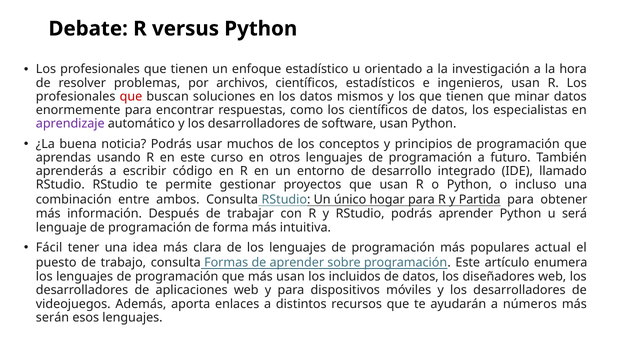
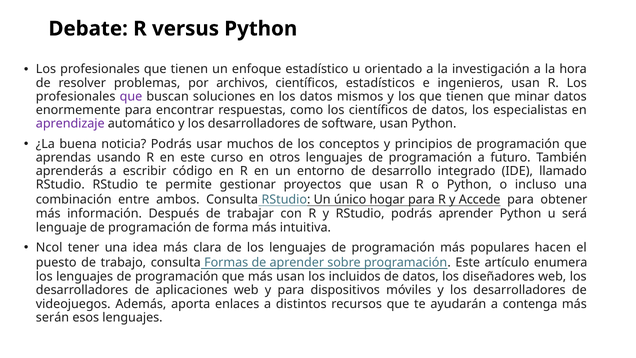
que colour: red -> purple (131, 96)
Partida: Partida -> Accede (480, 200)
Fácil: Fácil -> Ncol (49, 247)
actual: actual -> hacen (553, 247)
números: números -> contenga (530, 304)
